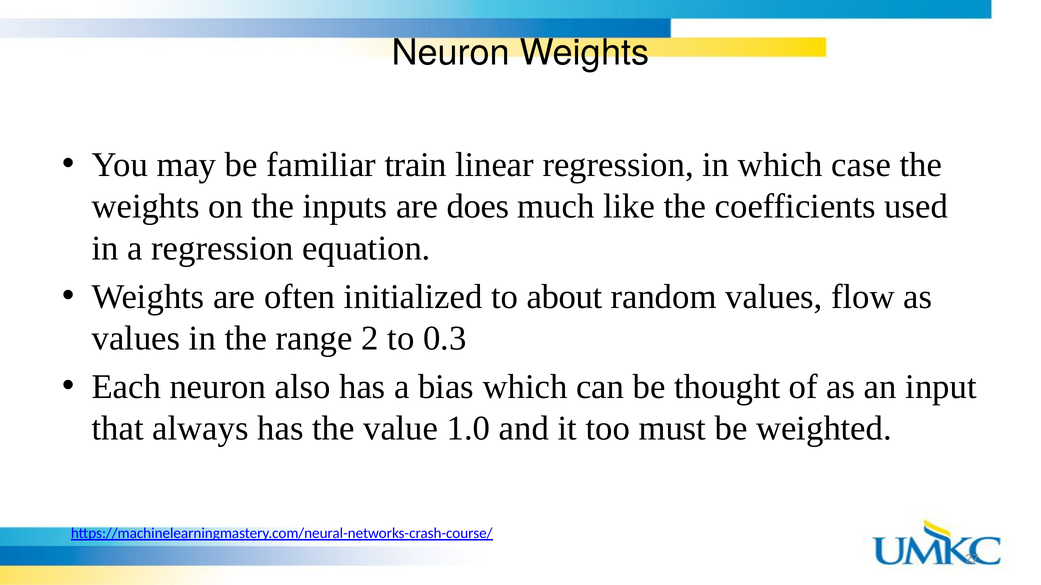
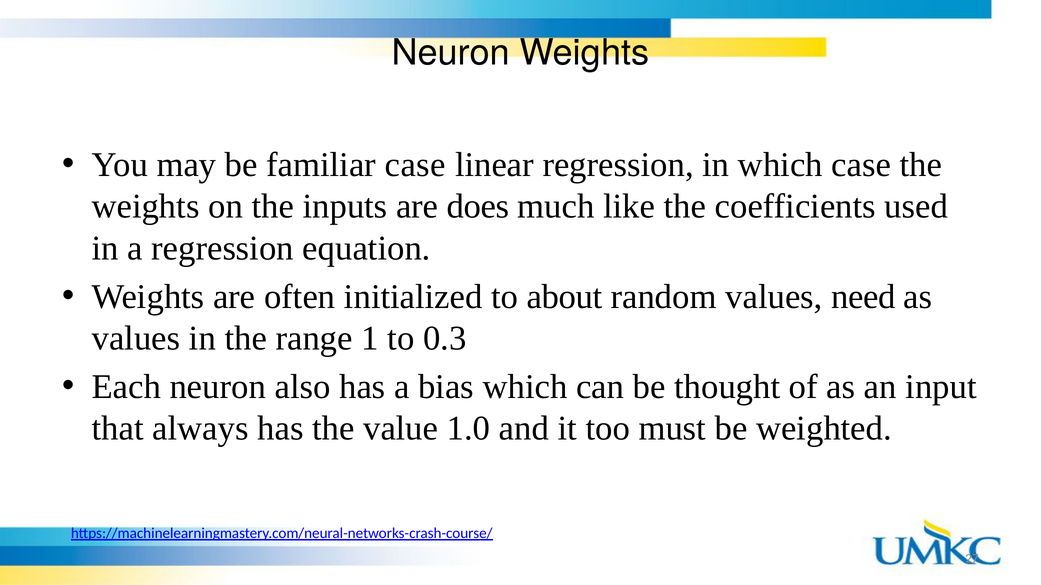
familiar train: train -> case (415, 165)
flow: flow -> need (863, 297)
2: 2 -> 1 (370, 339)
